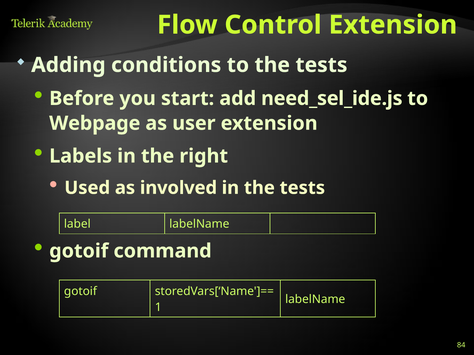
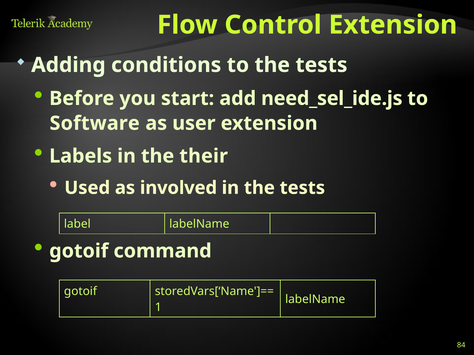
Webpage: Webpage -> Software (95, 123)
right: right -> their (204, 156)
